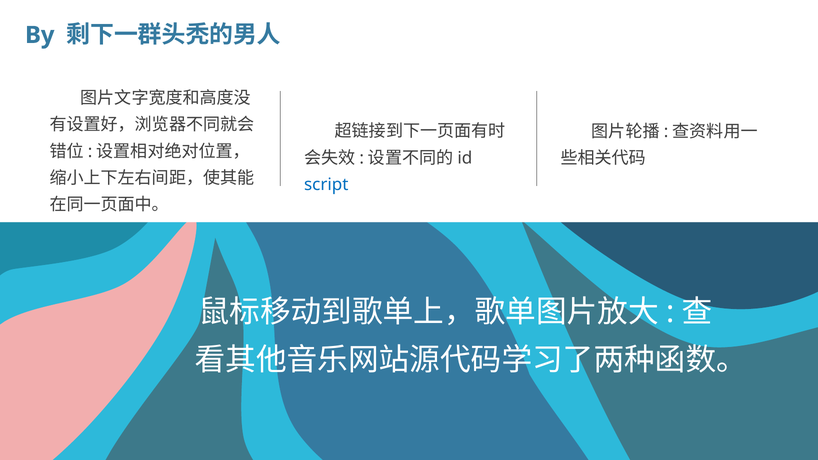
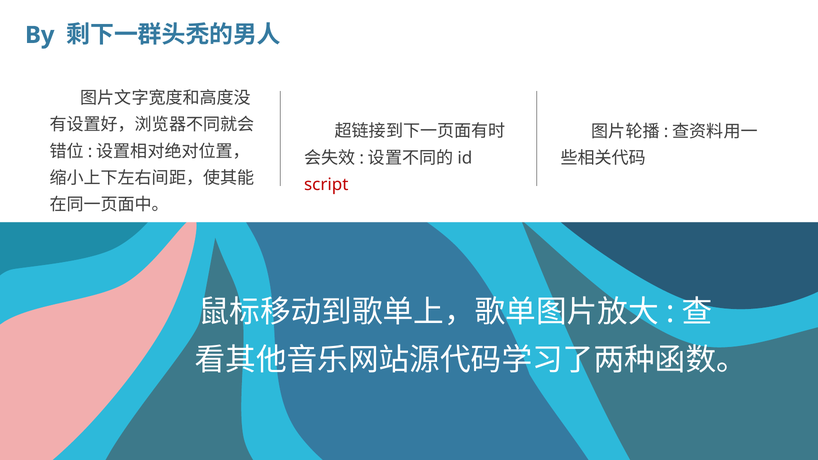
script colour: blue -> red (326, 185)
